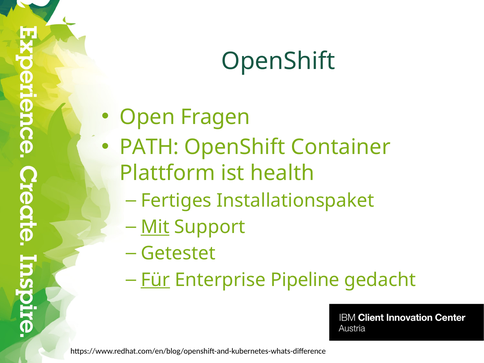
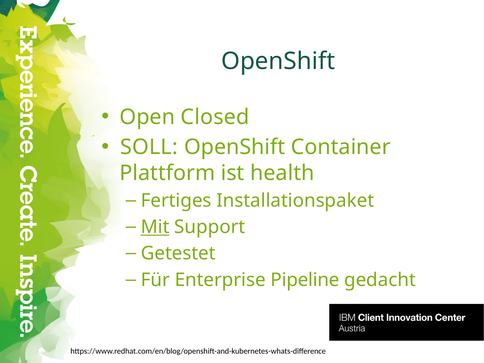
Fragen: Fragen -> Closed (215, 117)
PATH: PATH -> SOLL (149, 147)
Für underline: present -> none (155, 280)
